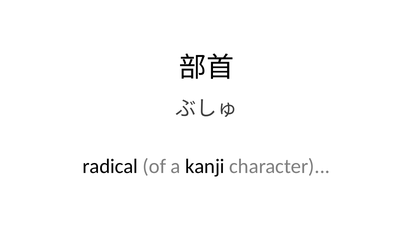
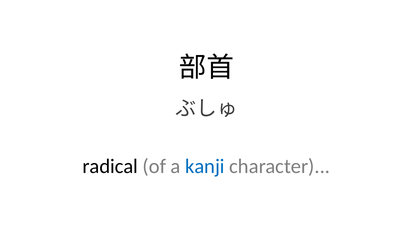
kanji colour: black -> blue (205, 167)
